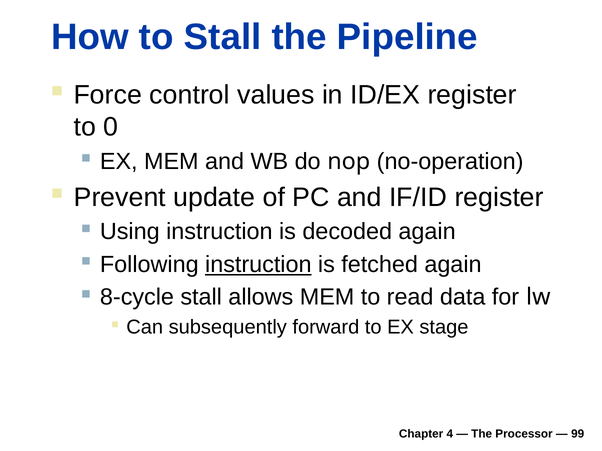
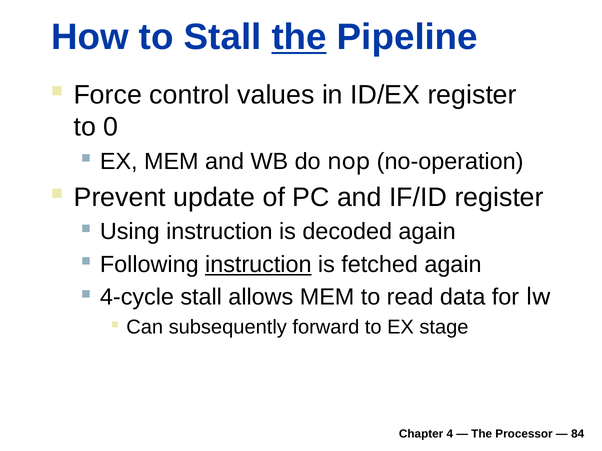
the underline: none -> present (299, 37)
8-cycle: 8-cycle -> 4-cycle (137, 298)
99: 99 -> 84 (578, 435)
